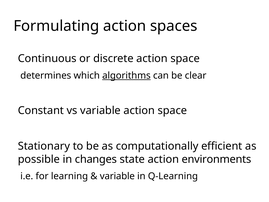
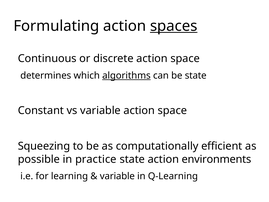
spaces underline: none -> present (174, 26)
be clear: clear -> state (196, 75)
Stationary: Stationary -> Squeezing (44, 146)
changes: changes -> practice (96, 159)
